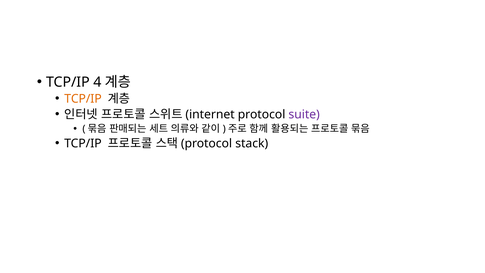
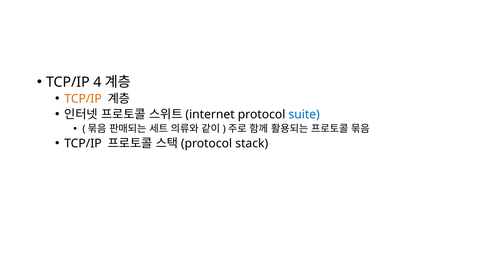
suite colour: purple -> blue (304, 114)
